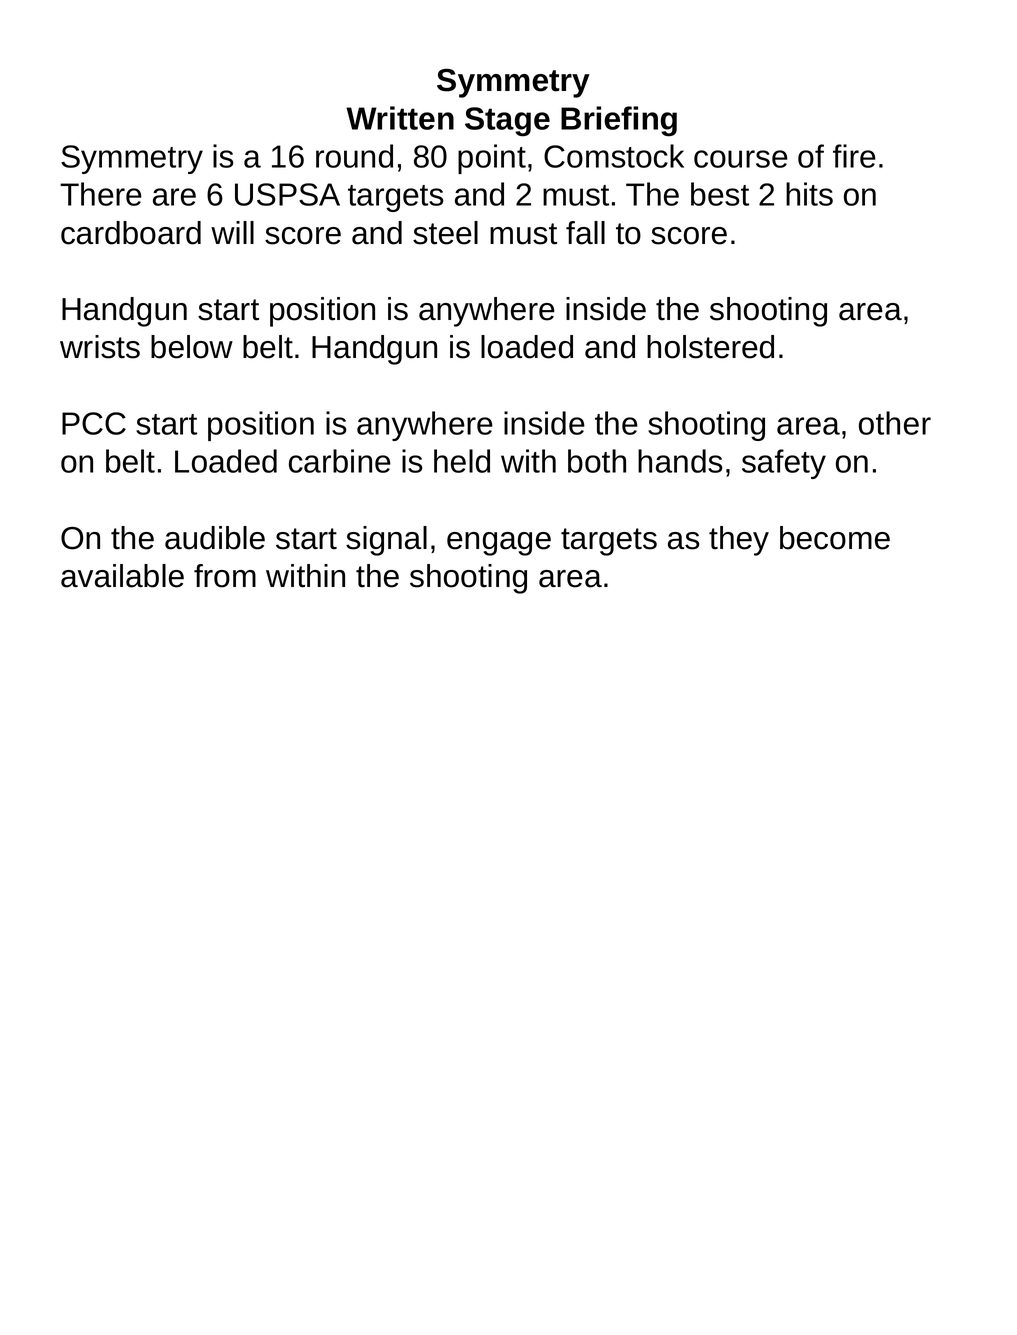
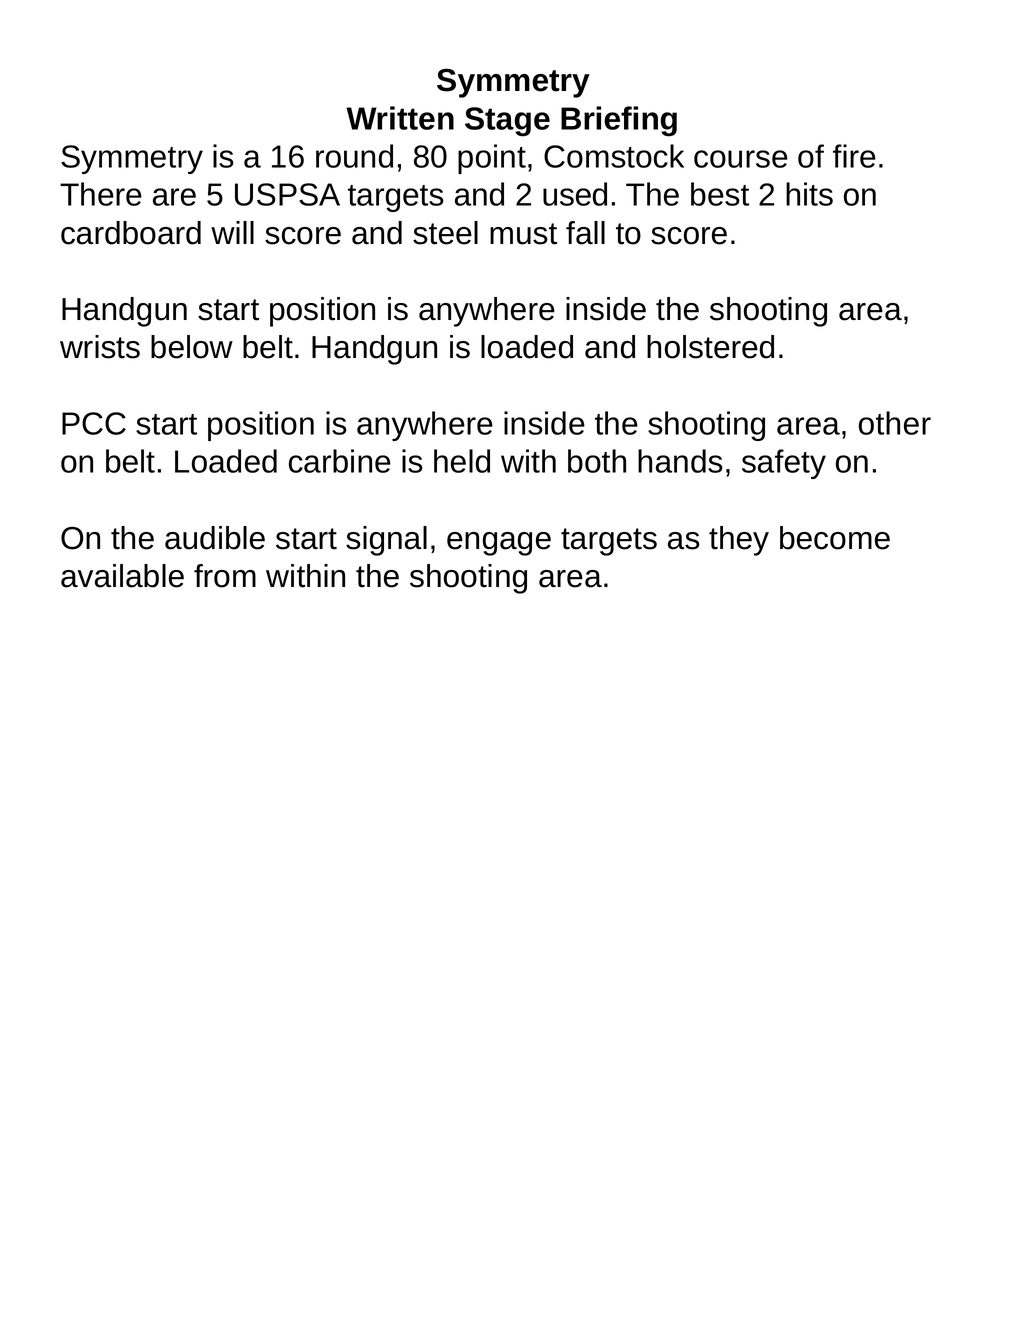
6: 6 -> 5 (215, 195)
2 must: must -> used (580, 195)
